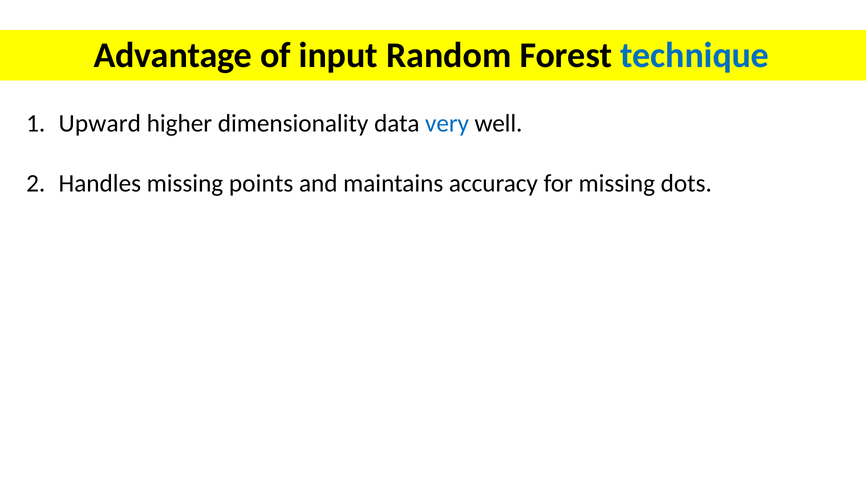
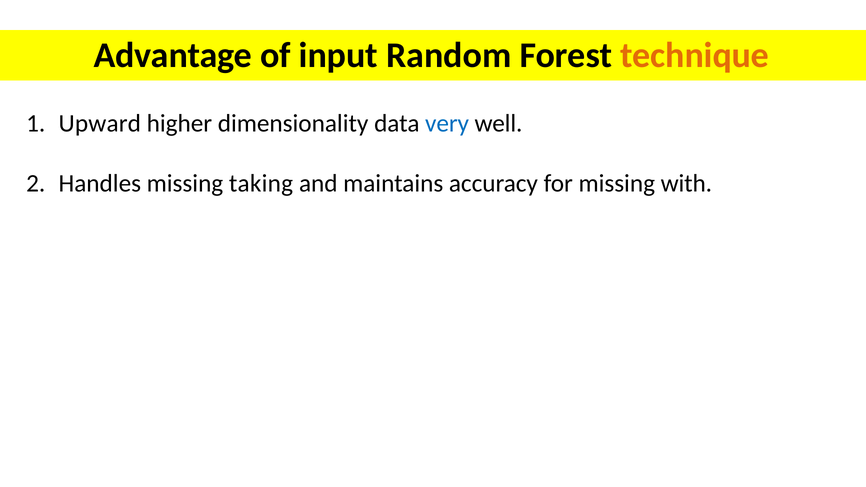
technique colour: blue -> orange (695, 55)
points: points -> taking (261, 184)
dots: dots -> with (686, 184)
